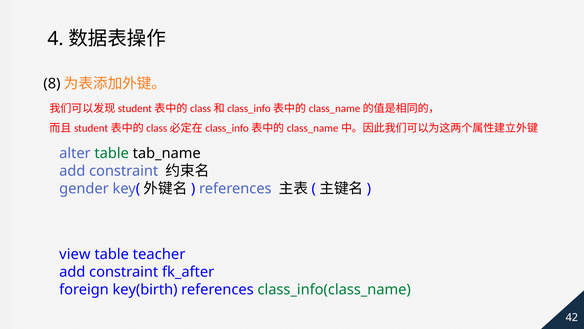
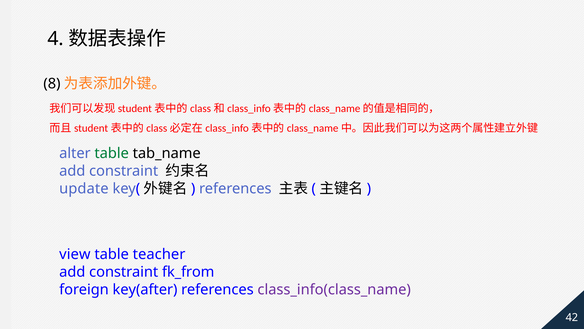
gender: gender -> update (84, 188)
fk_after: fk_after -> fk_from (188, 272)
key(birth: key(birth -> key(after (145, 289)
class_info(class_name colour: green -> purple (334, 289)
